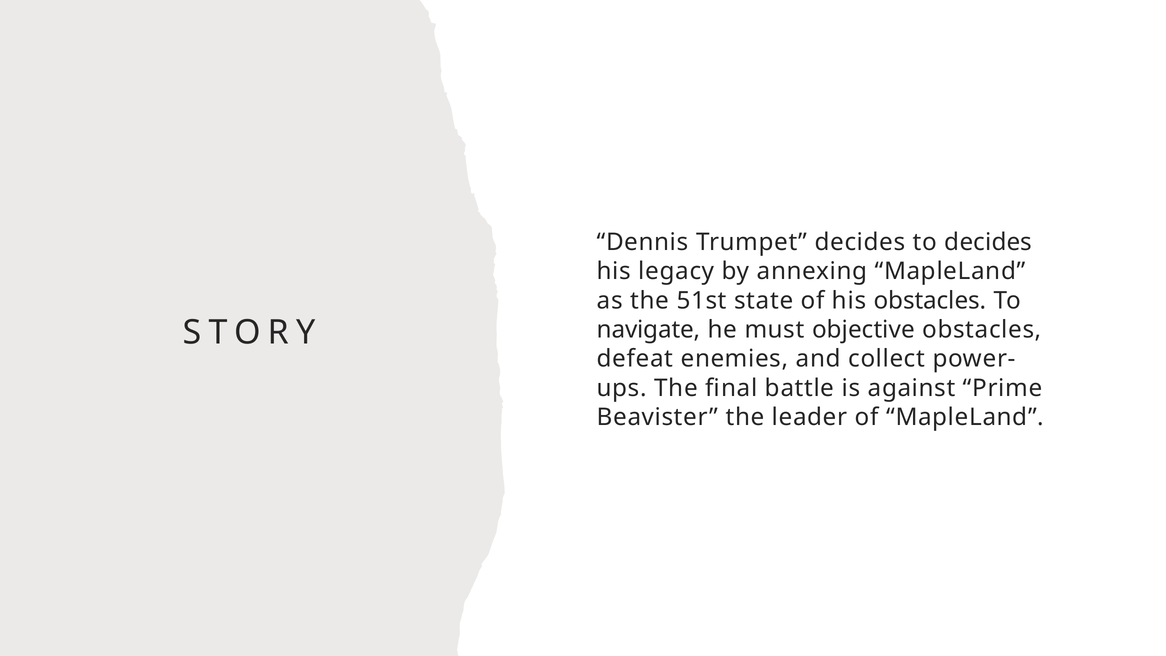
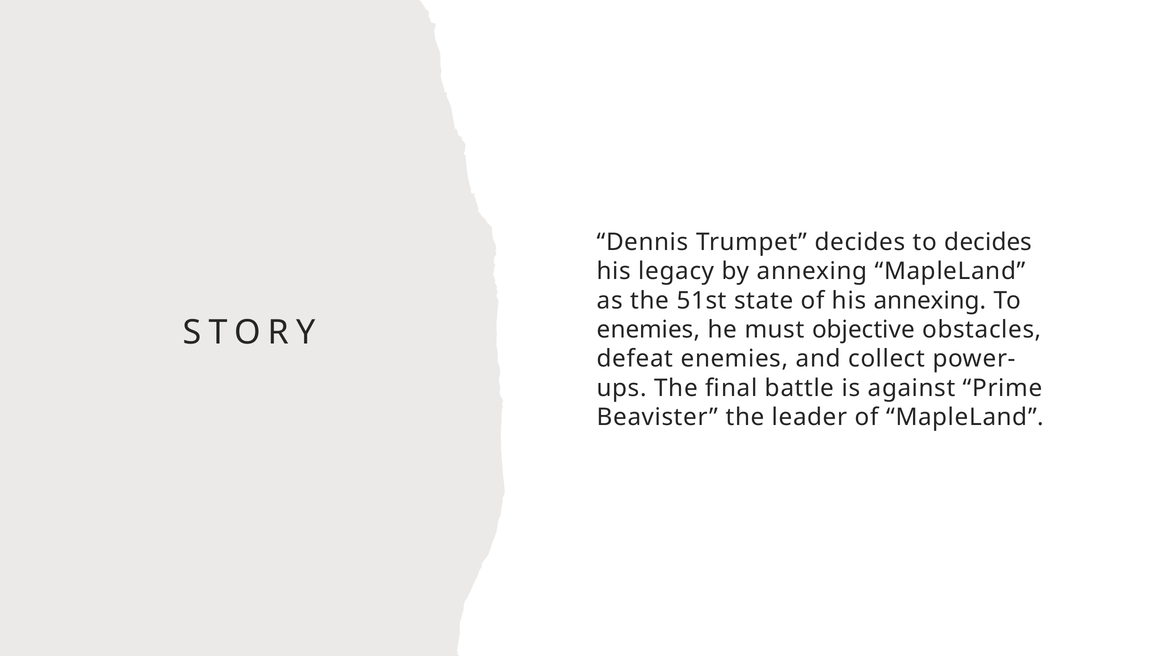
his obstacles: obstacles -> annexing (930, 300)
navigate: navigate -> enemies (648, 330)
